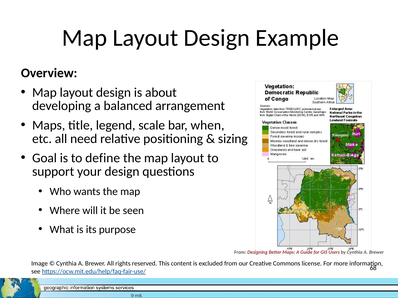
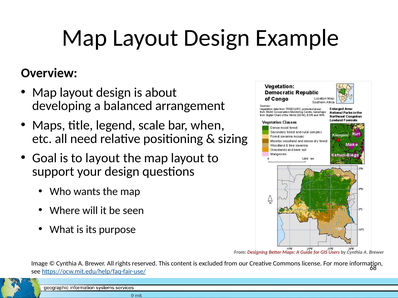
to define: define -> layout (103, 158)
